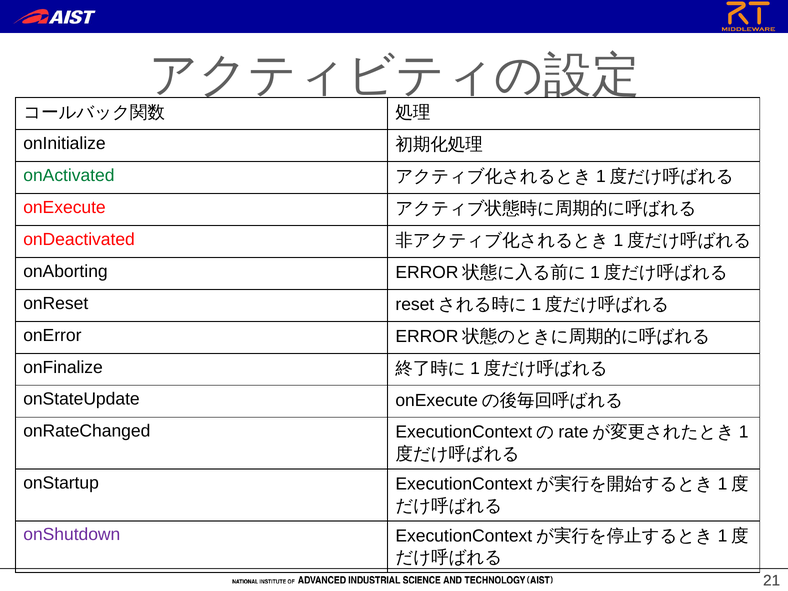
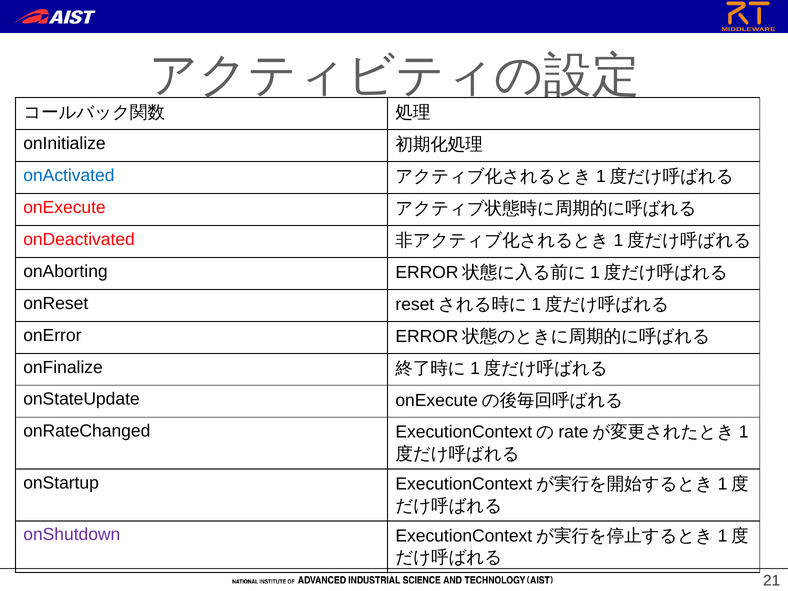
onActivated colour: green -> blue (69, 176)
